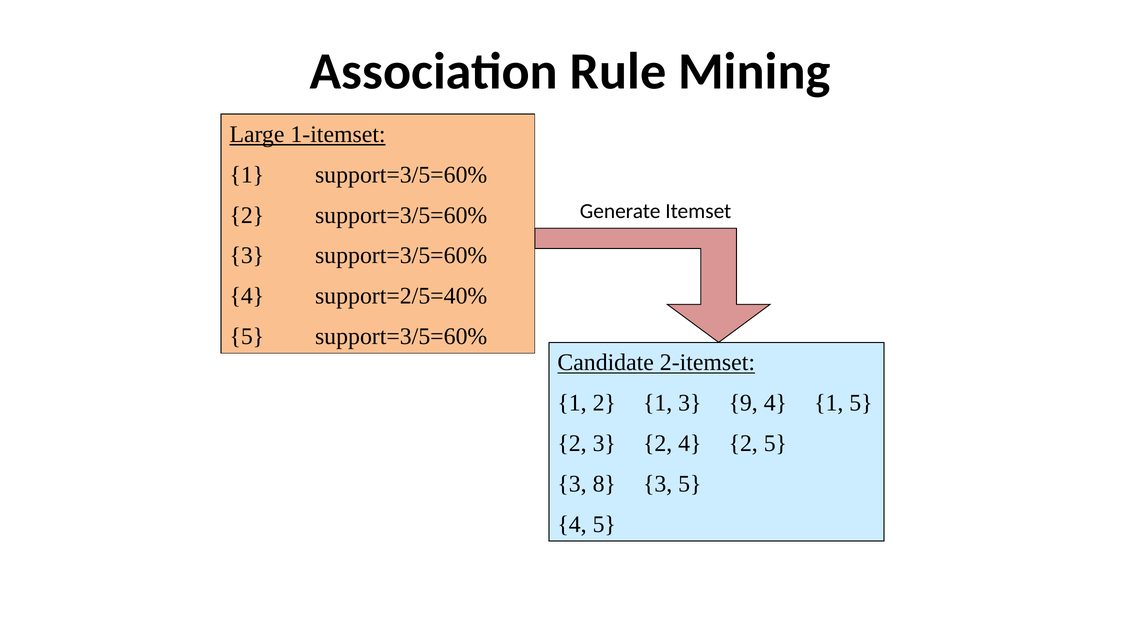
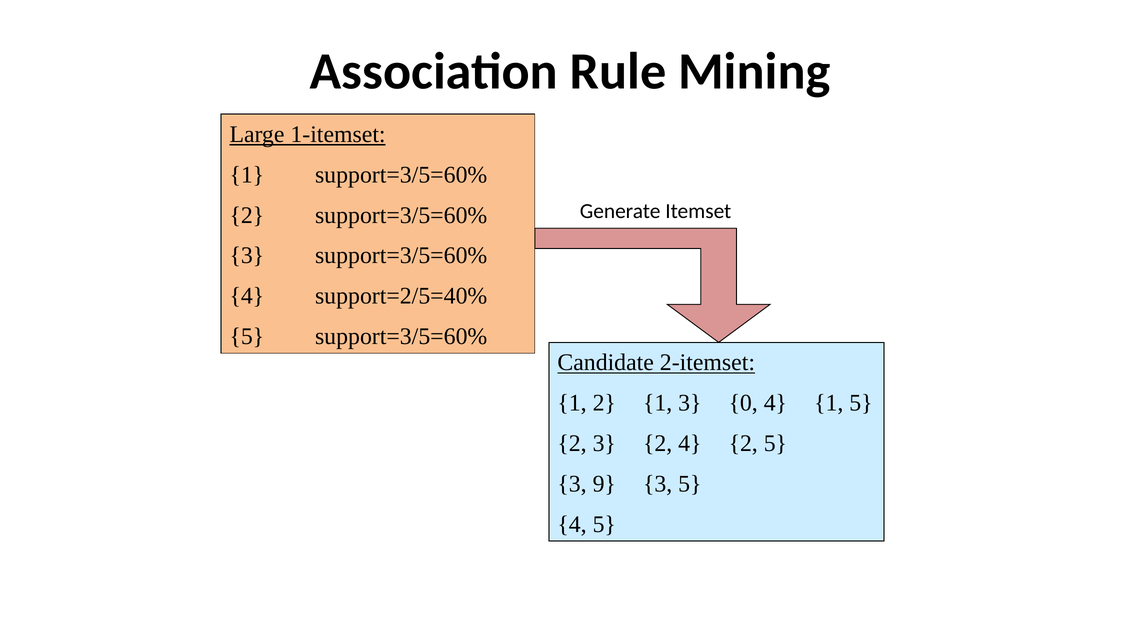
9: 9 -> 0 (743, 403)
8: 8 -> 9 (604, 484)
